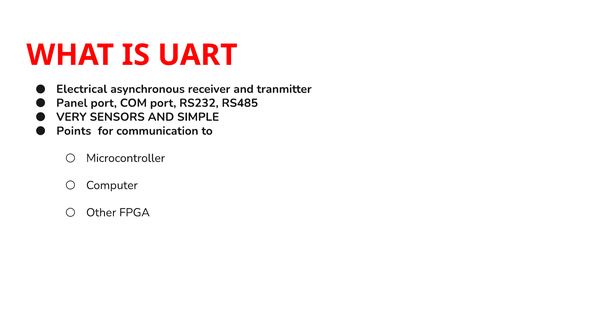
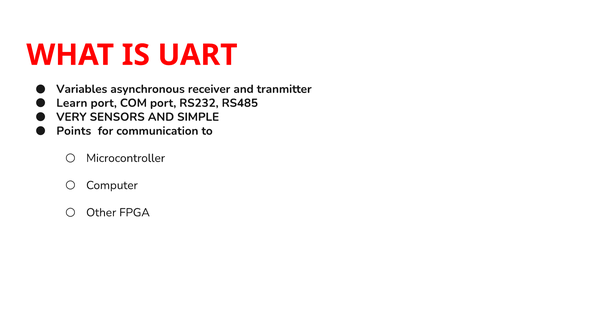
Electrical: Electrical -> Variables (82, 89)
Panel: Panel -> Learn (72, 103)
